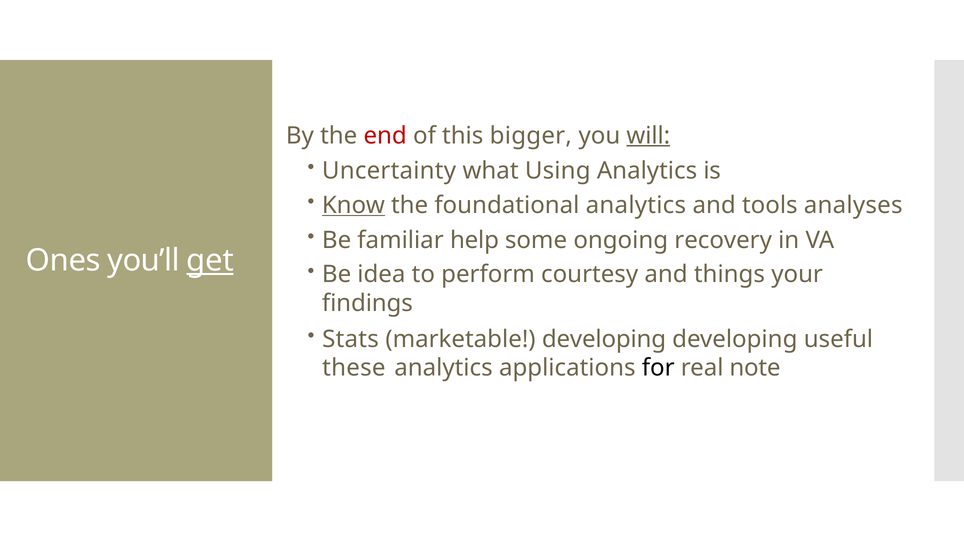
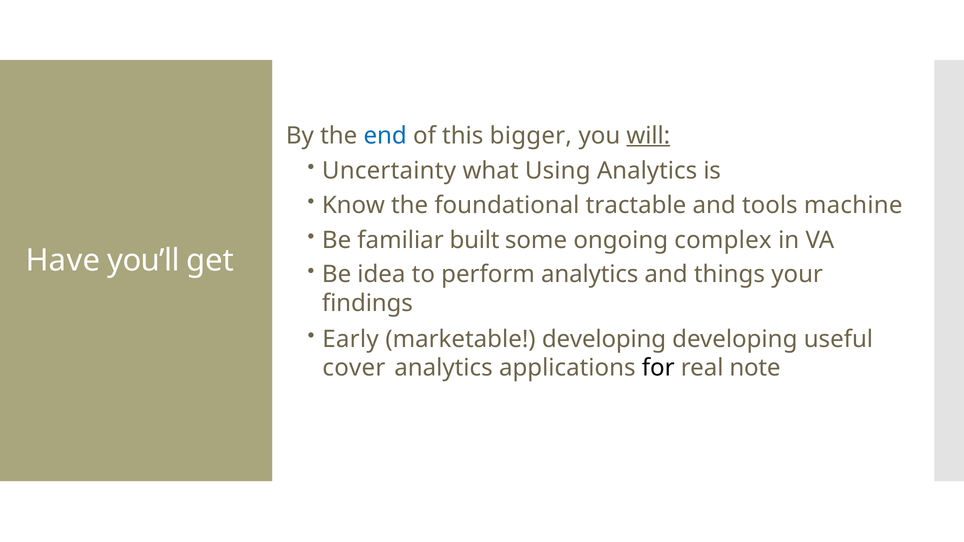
end colour: red -> blue (385, 136)
Know underline: present -> none (353, 205)
foundational analytics: analytics -> tractable (636, 205)
analyses: analyses -> machine (853, 205)
help: help -> built (475, 240)
recovery: recovery -> complex (723, 240)
Ones: Ones -> Have (63, 261)
get underline: present -> none (210, 261)
perform courtesy: courtesy -> analytics (590, 275)
Stats: Stats -> Early (351, 340)
these: these -> cover (354, 368)
